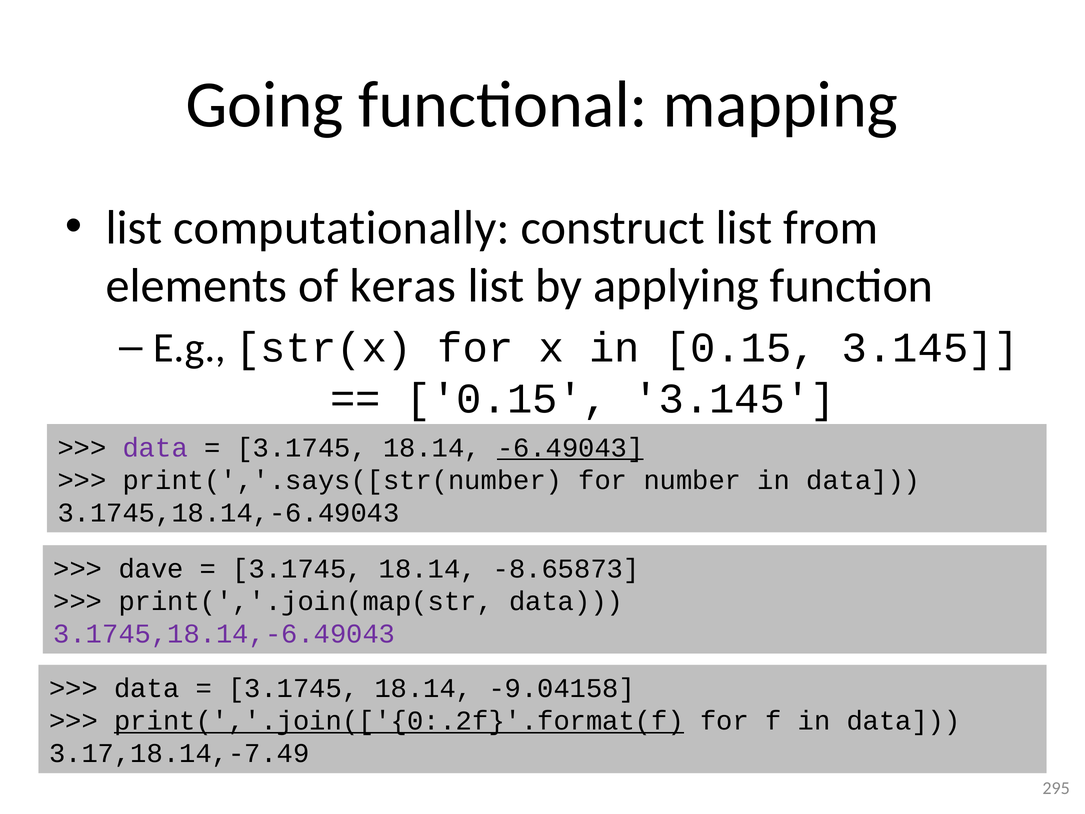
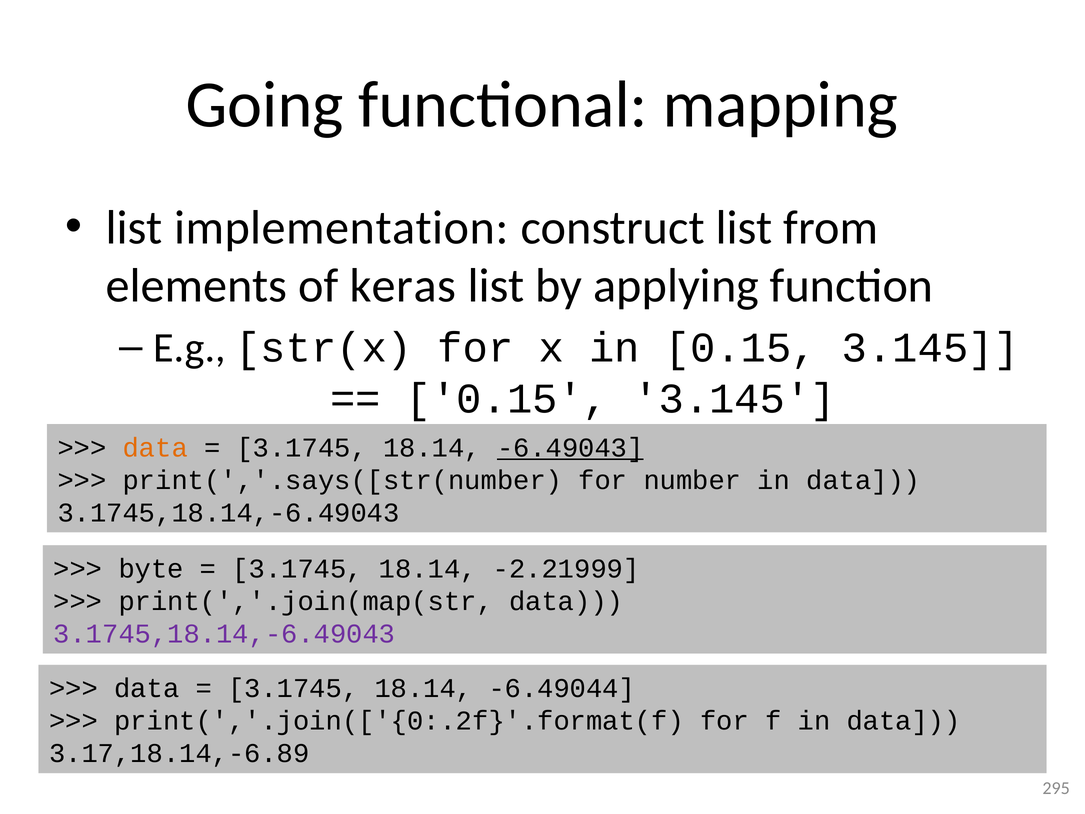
computationally: computationally -> implementation (341, 228)
data colour: purple -> orange (155, 447)
dave: dave -> byte (151, 569)
-8.65873: -8.65873 -> -2.21999 (566, 569)
-9.04158: -9.04158 -> -6.49044 (562, 688)
print(','.join(['{0:.2f}'.format(f underline: present -> none (399, 721)
3.17,18.14,-7.49: 3.17,18.14,-7.49 -> 3.17,18.14,-6.89 (179, 753)
